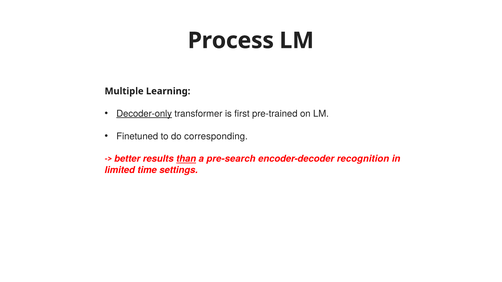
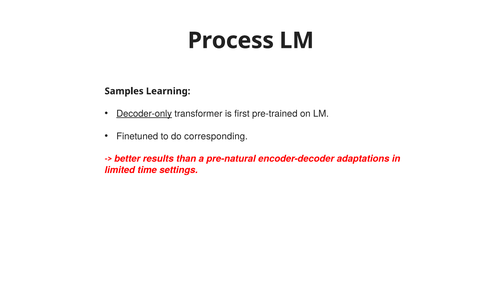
Multiple: Multiple -> Samples (124, 91)
than underline: present -> none (186, 159)
pre-search: pre-search -> pre-natural (231, 159)
recognition: recognition -> adaptations (363, 159)
